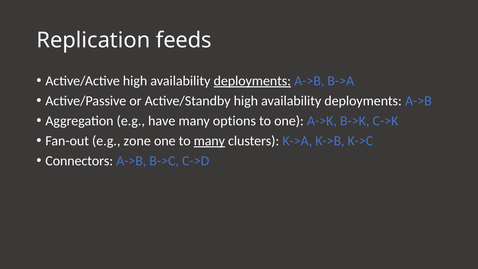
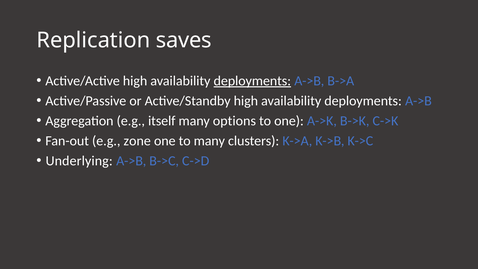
feeds: feeds -> saves (184, 40)
have: have -> itself (162, 121)
many underline: present -> none (209, 141)
Connectors: Connectors -> Underlying (79, 161)
